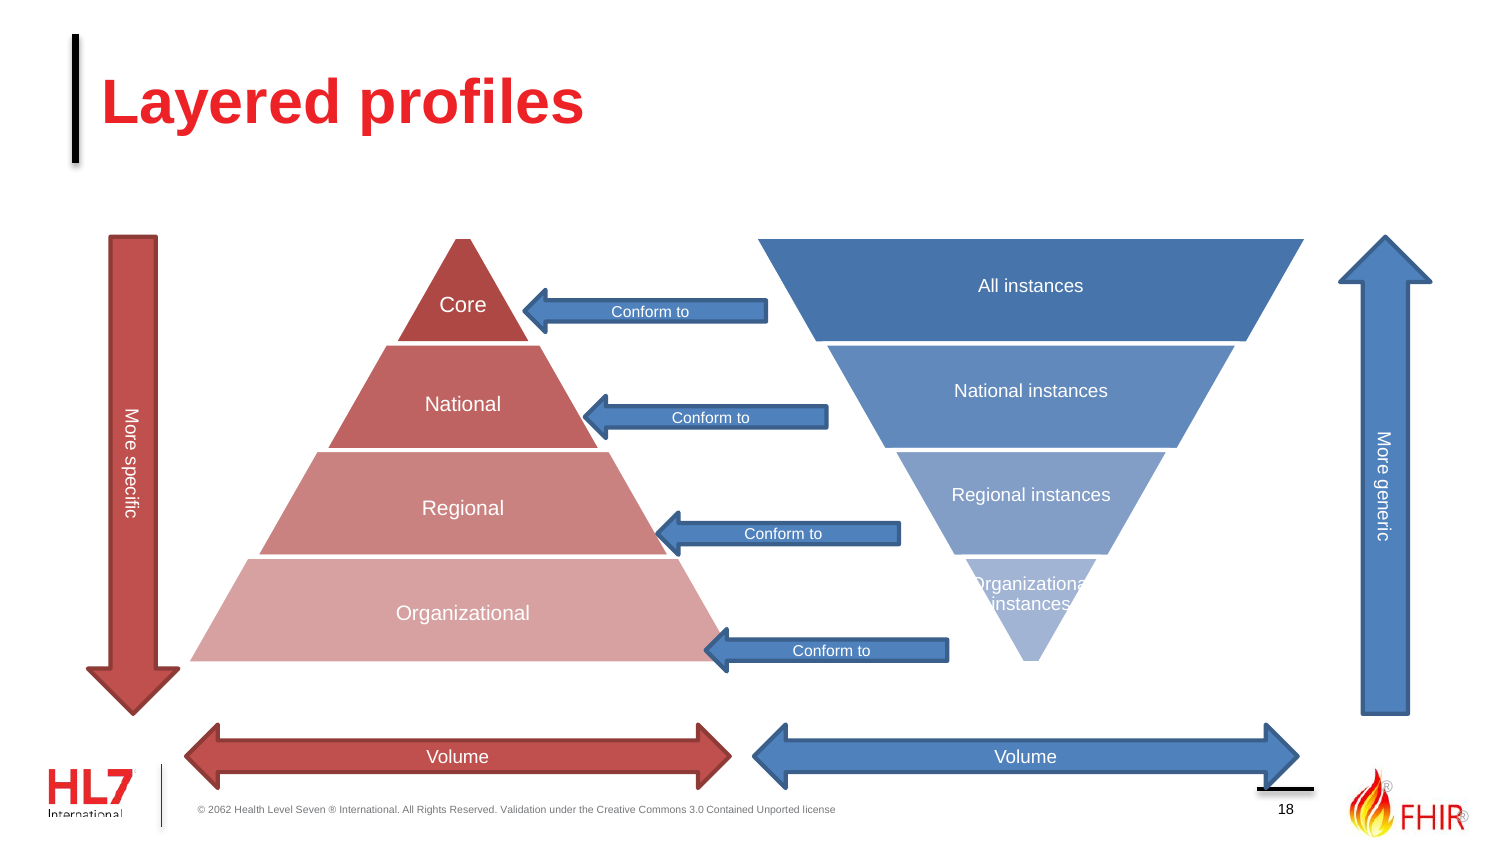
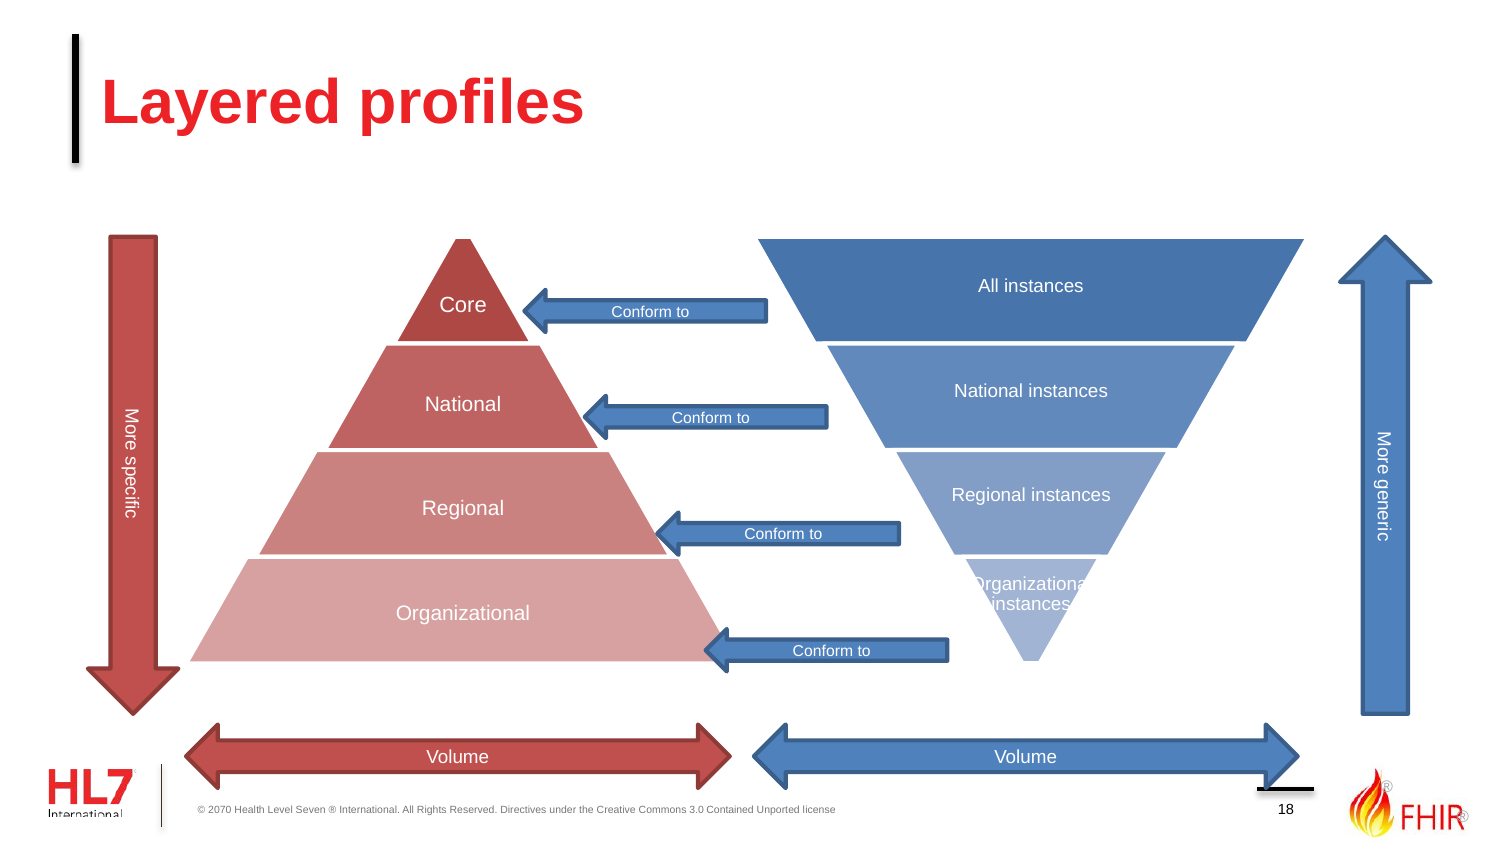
2062: 2062 -> 2070 (220, 810)
Validation: Validation -> Directives (523, 810)
